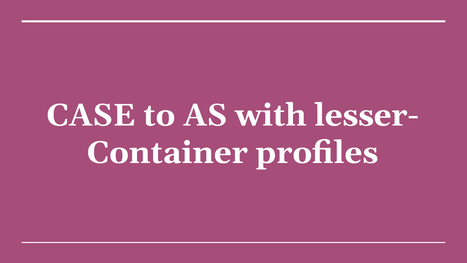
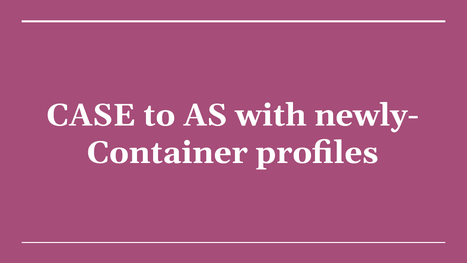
lesser-: lesser- -> newly- (367, 115)
